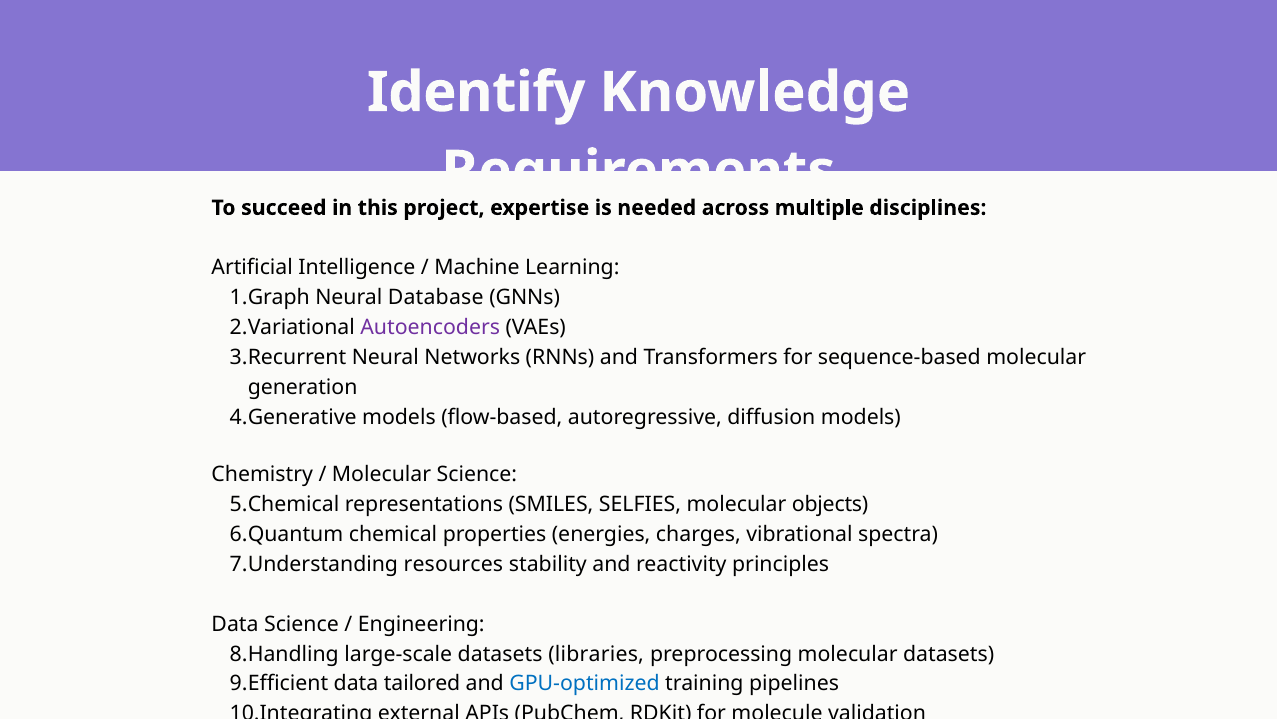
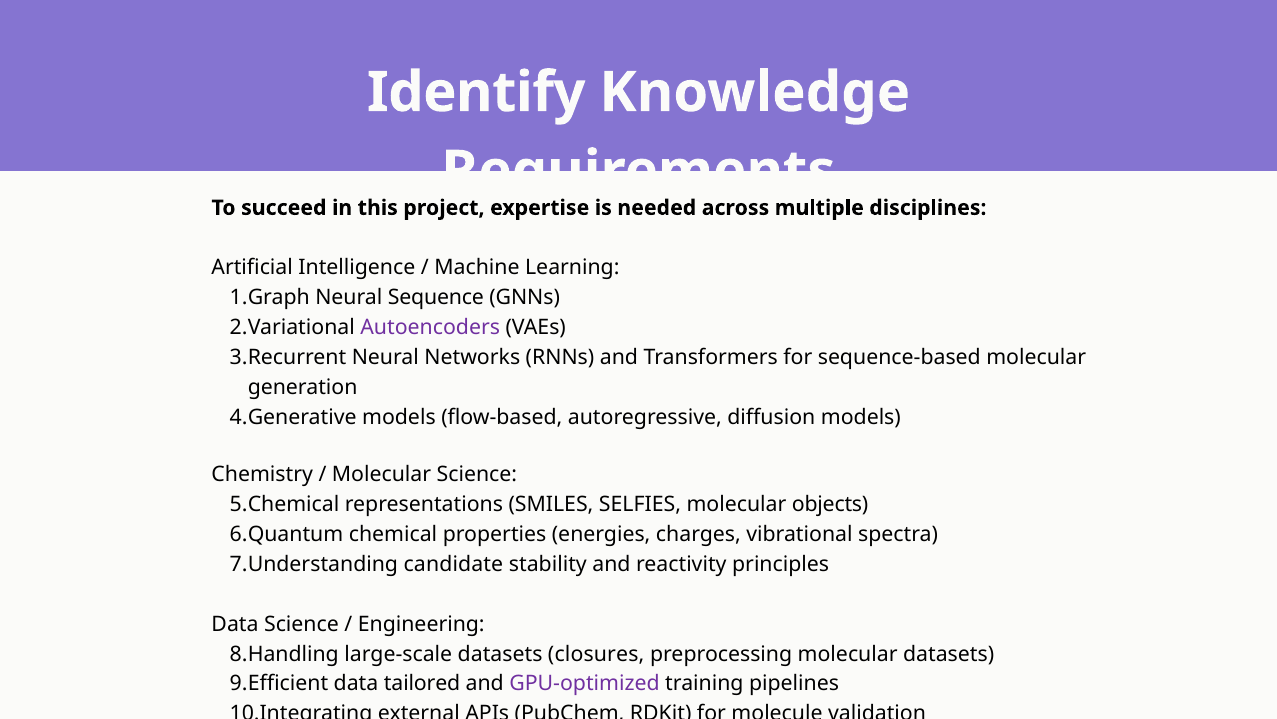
Database: Database -> Sequence (436, 297)
resources: resources -> candidate (453, 564)
libraries: libraries -> closures (596, 653)
GPU-optimized colour: blue -> purple (584, 683)
